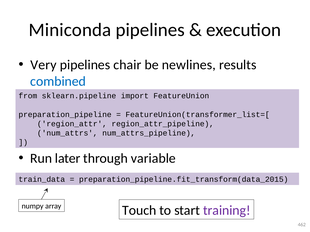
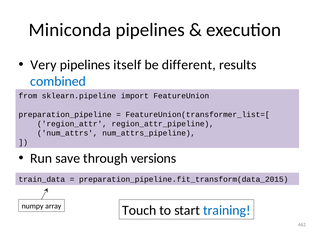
chair: chair -> itself (127, 65)
newlines: newlines -> different (189, 65)
later: later -> save (68, 159)
variable: variable -> versions (153, 159)
training colour: purple -> blue (227, 211)
